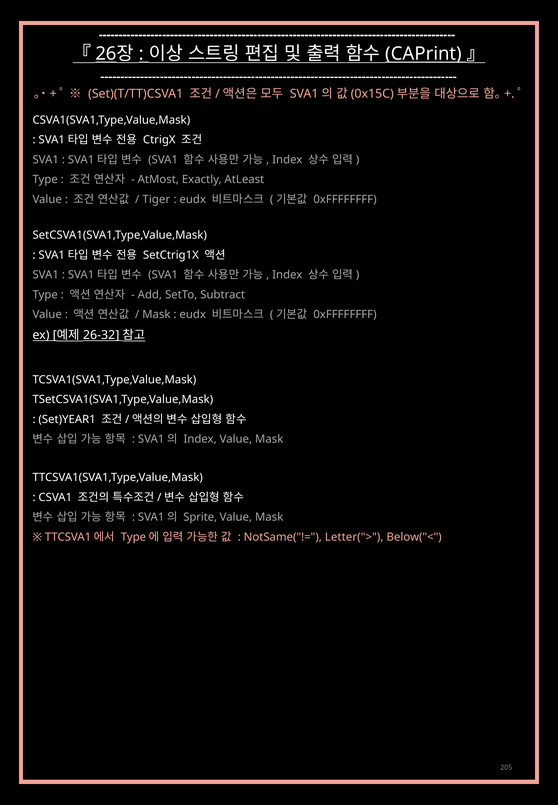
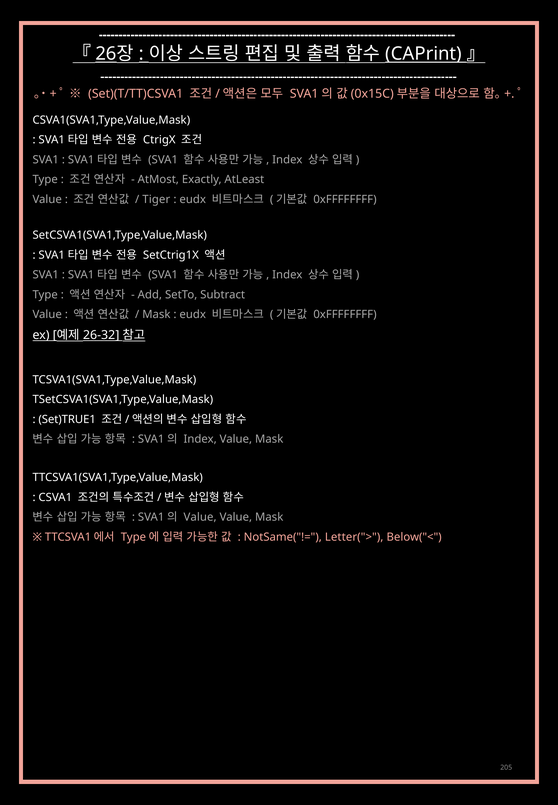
Set)YEAR1: Set)YEAR1 -> Set)TRUE1 (67, 420)
Sprite: Sprite -> Value (200, 518)
